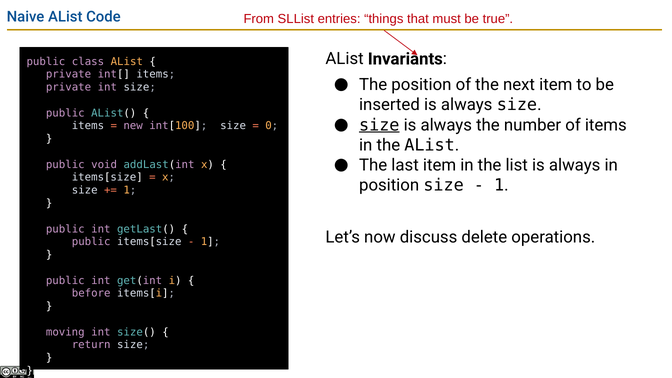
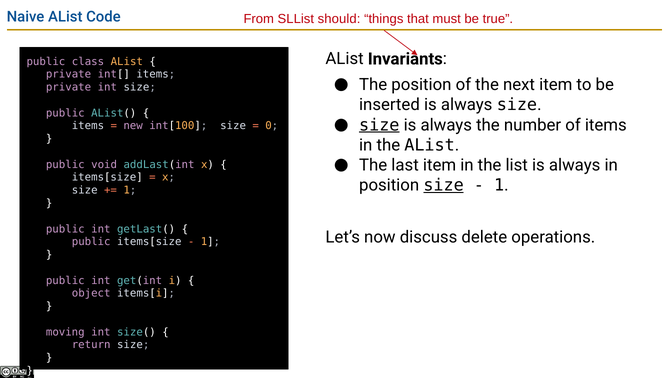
entries: entries -> should (339, 19)
size underline: none -> present (444, 185)
before: before -> object (91, 293)
